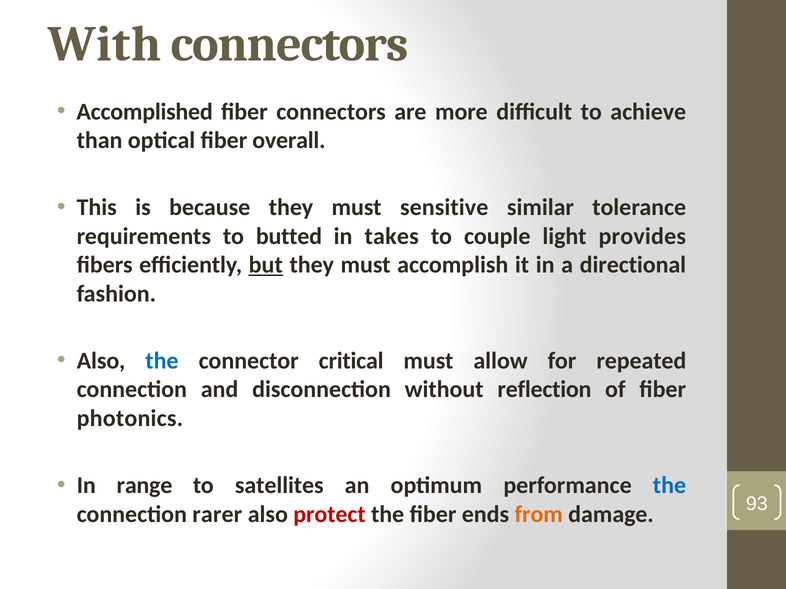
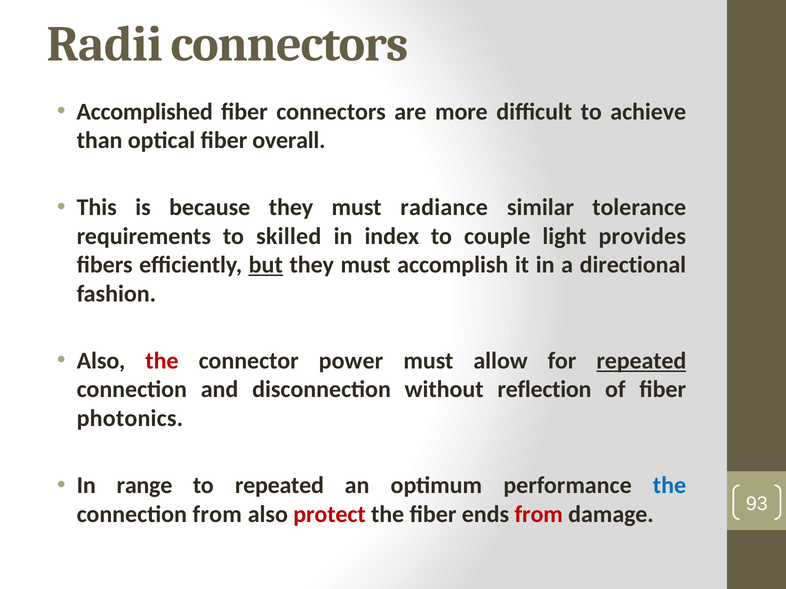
With: With -> Radii (105, 44)
sensitive: sensitive -> radiance (444, 208)
butted: butted -> skilled (289, 236)
takes: takes -> index (392, 236)
the colour: blue -> red (162, 361)
critical: critical -> power (351, 361)
repeated underline: none -> present (641, 361)
to satellites: satellites -> repeated (279, 486)
connection rarer: rarer -> from (217, 515)
from colour: orange -> red (539, 515)
